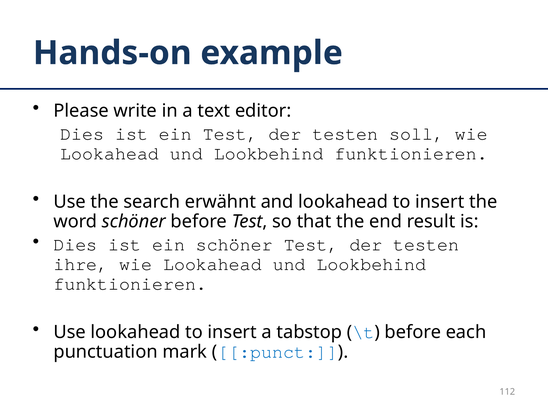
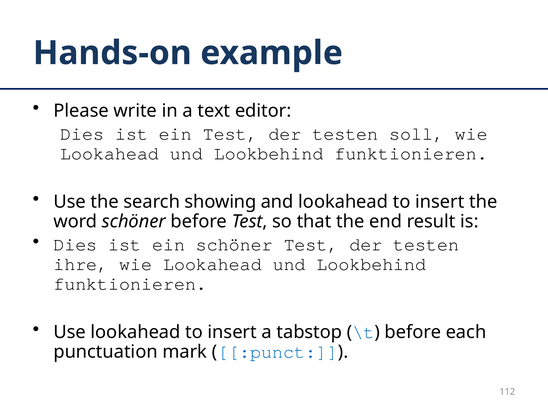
erwähnt: erwähnt -> showing (220, 202)
